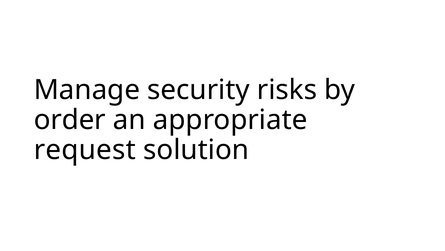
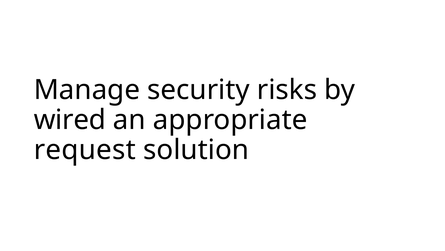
order: order -> wired (70, 120)
